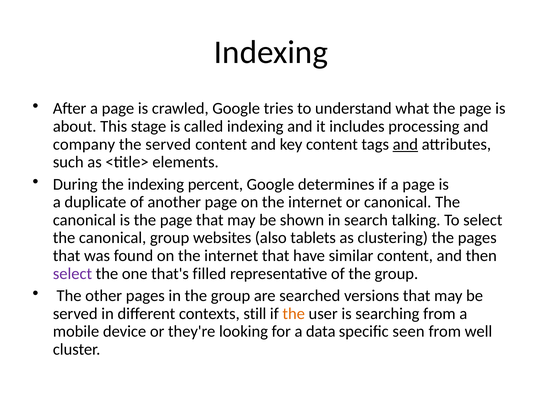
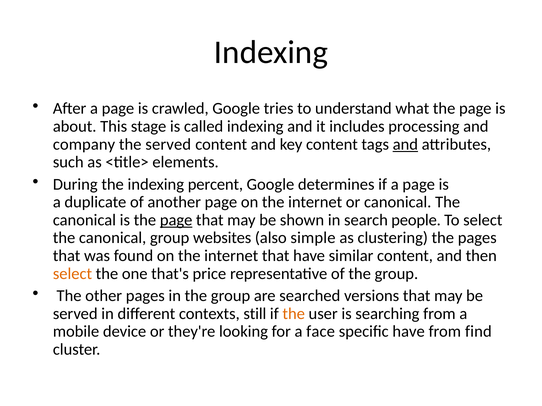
page underline: none -> present (176, 220)
talking: talking -> people (416, 220)
tablets: tablets -> simple (313, 238)
select colour: purple -> orange (72, 274)
filled: filled -> price (209, 274)
data: data -> face (321, 332)
specific seen: seen -> have (409, 332)
well: well -> find (478, 332)
